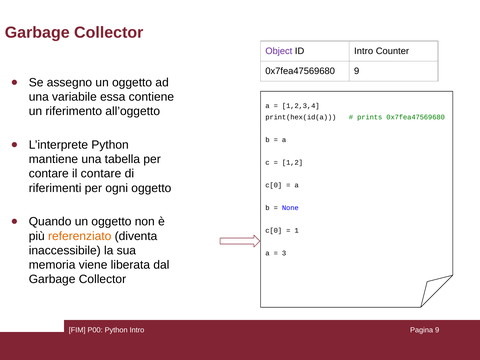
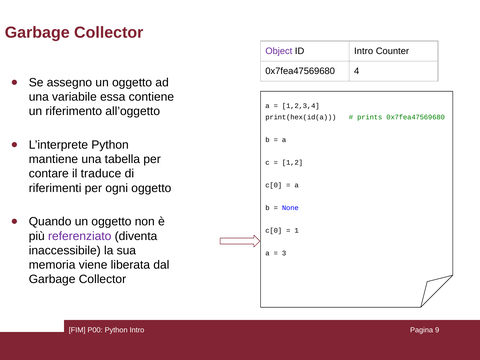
0x7fea47569680 9: 9 -> 4 (357, 71)
il contare: contare -> traduce (101, 174)
referenziato colour: orange -> purple (80, 236)
